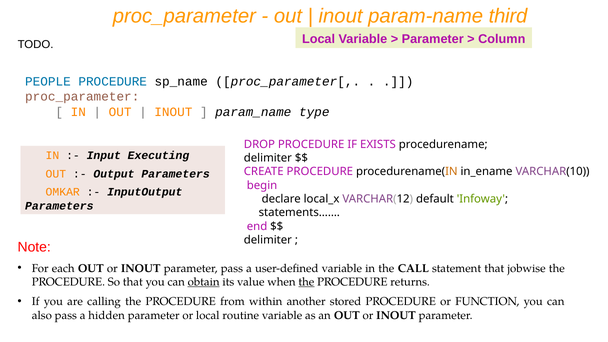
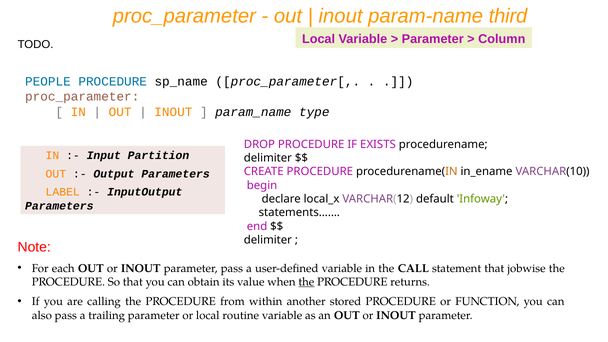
Executing: Executing -> Partition (158, 156)
OMKAR: OMKAR -> LABEL (63, 192)
obtain underline: present -> none (204, 282)
hidden: hidden -> trailing (107, 315)
